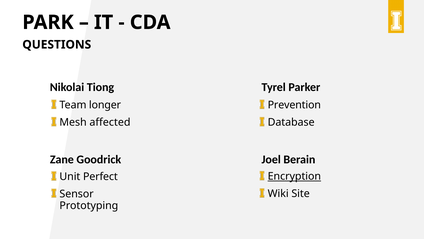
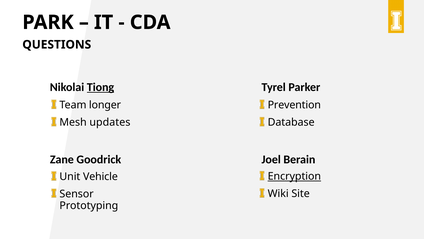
Tiong underline: none -> present (101, 87)
affected: affected -> updates (110, 122)
Perfect: Perfect -> Vehicle (100, 176)
